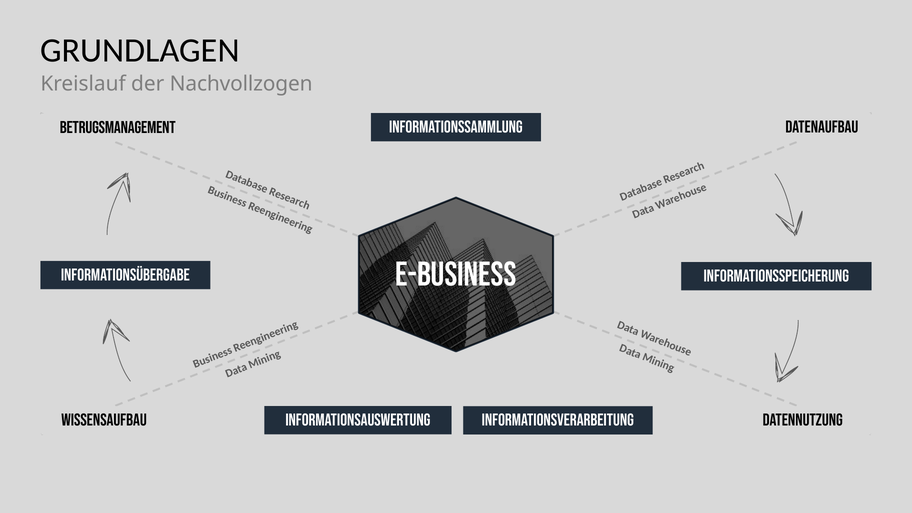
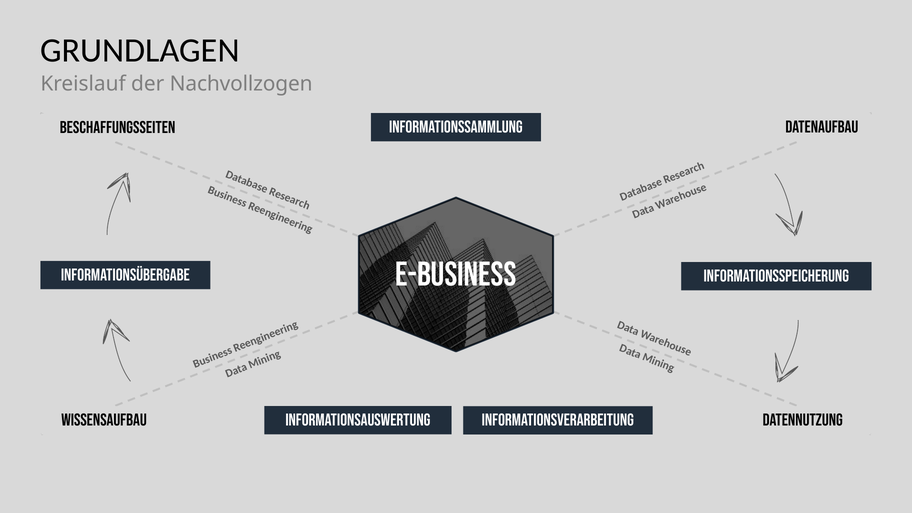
Betrugsmanagement: Betrugsmanagement -> Beschaffungsseiten (118, 127)
